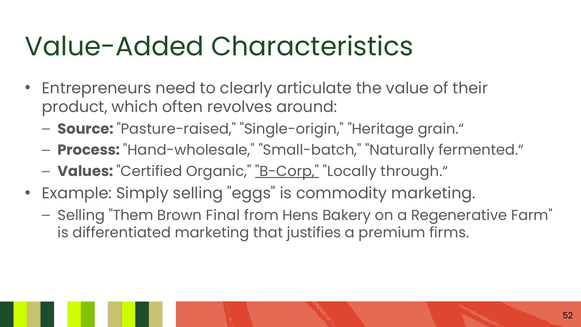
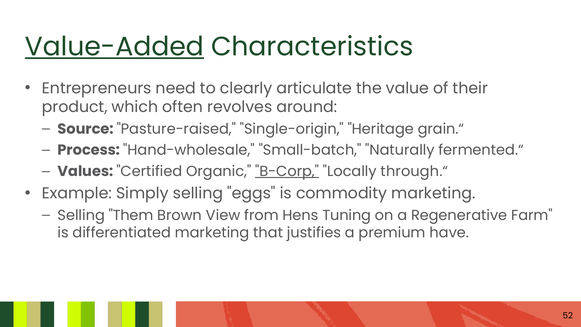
Value-Added underline: none -> present (114, 47)
Final: Final -> View (223, 215)
Bakery: Bakery -> Tuning (347, 215)
firms: firms -> have (449, 232)
